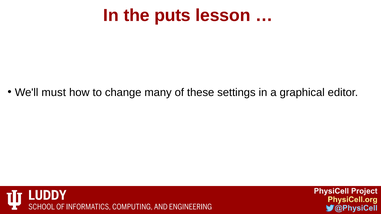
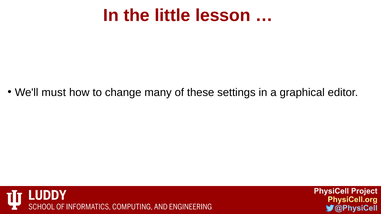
puts: puts -> little (172, 15)
